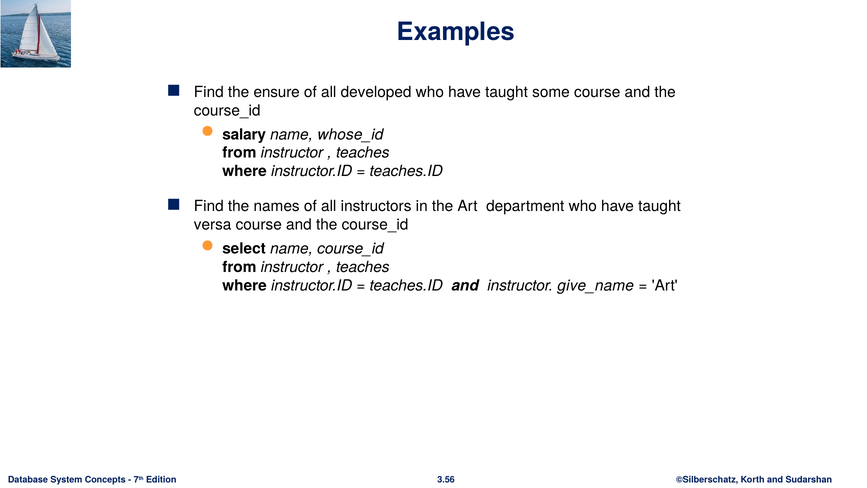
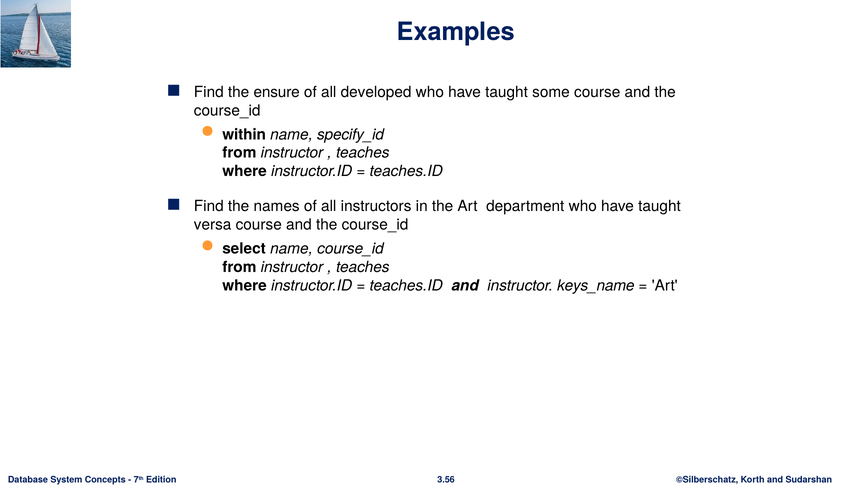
salary: salary -> within (244, 134)
whose_id: whose_id -> specify_id (351, 134)
give_name: give_name -> keys_name (596, 285)
